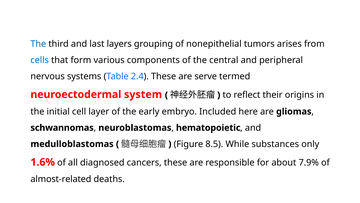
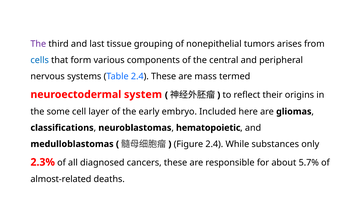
The colour: blue -> purple (38, 44)
layers: layers -> tissue (119, 44)
serve: serve -> mass (206, 76)
initial: initial -> some (58, 111)
schwannomas: schwannomas -> classifications (62, 127)
Figure 8.5: 8.5 -> 2.4 (214, 144)
1.6%: 1.6% -> 2.3% (43, 162)
7.9%: 7.9% -> 5.7% (309, 162)
